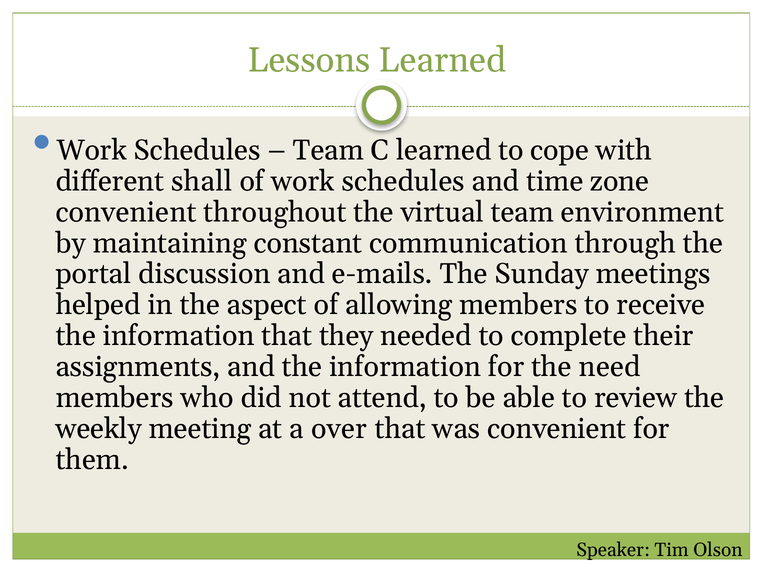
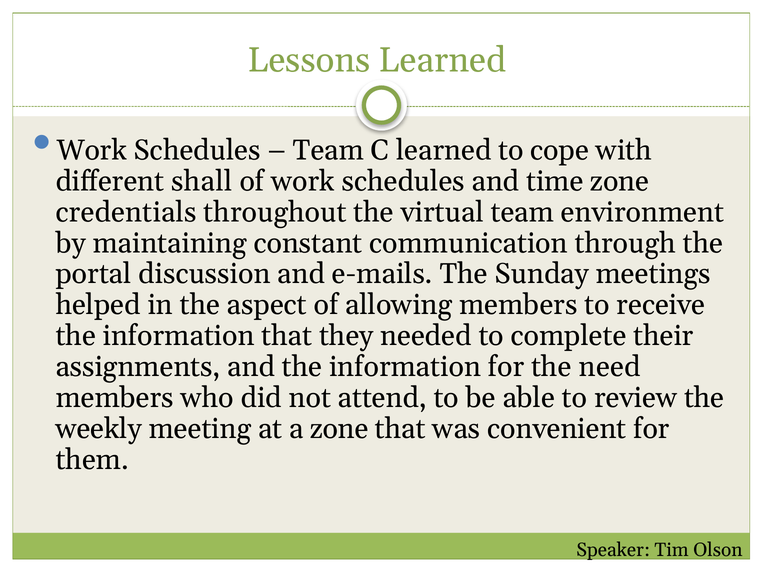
convenient: convenient -> credentials (126, 212)
a over: over -> zone (339, 429)
